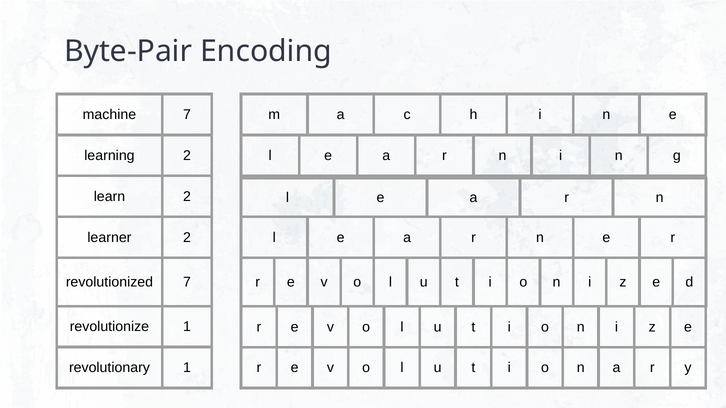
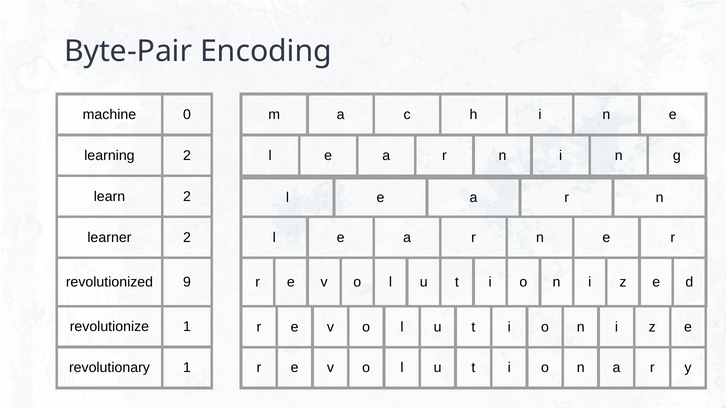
machine 7: 7 -> 0 (187, 115)
revolutionized 7: 7 -> 9 (187, 282)
